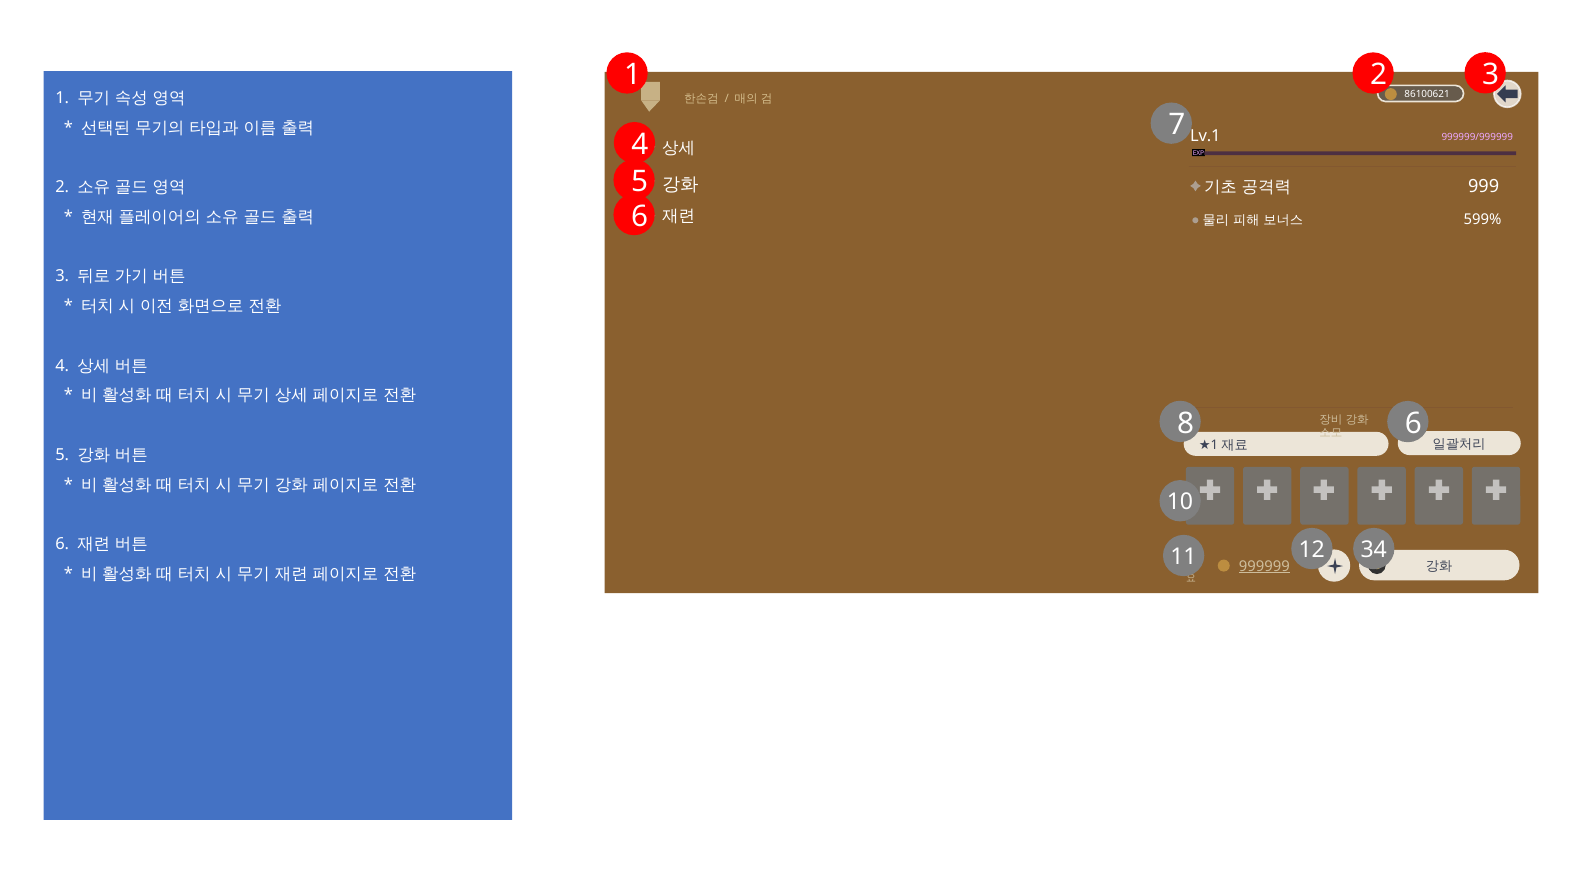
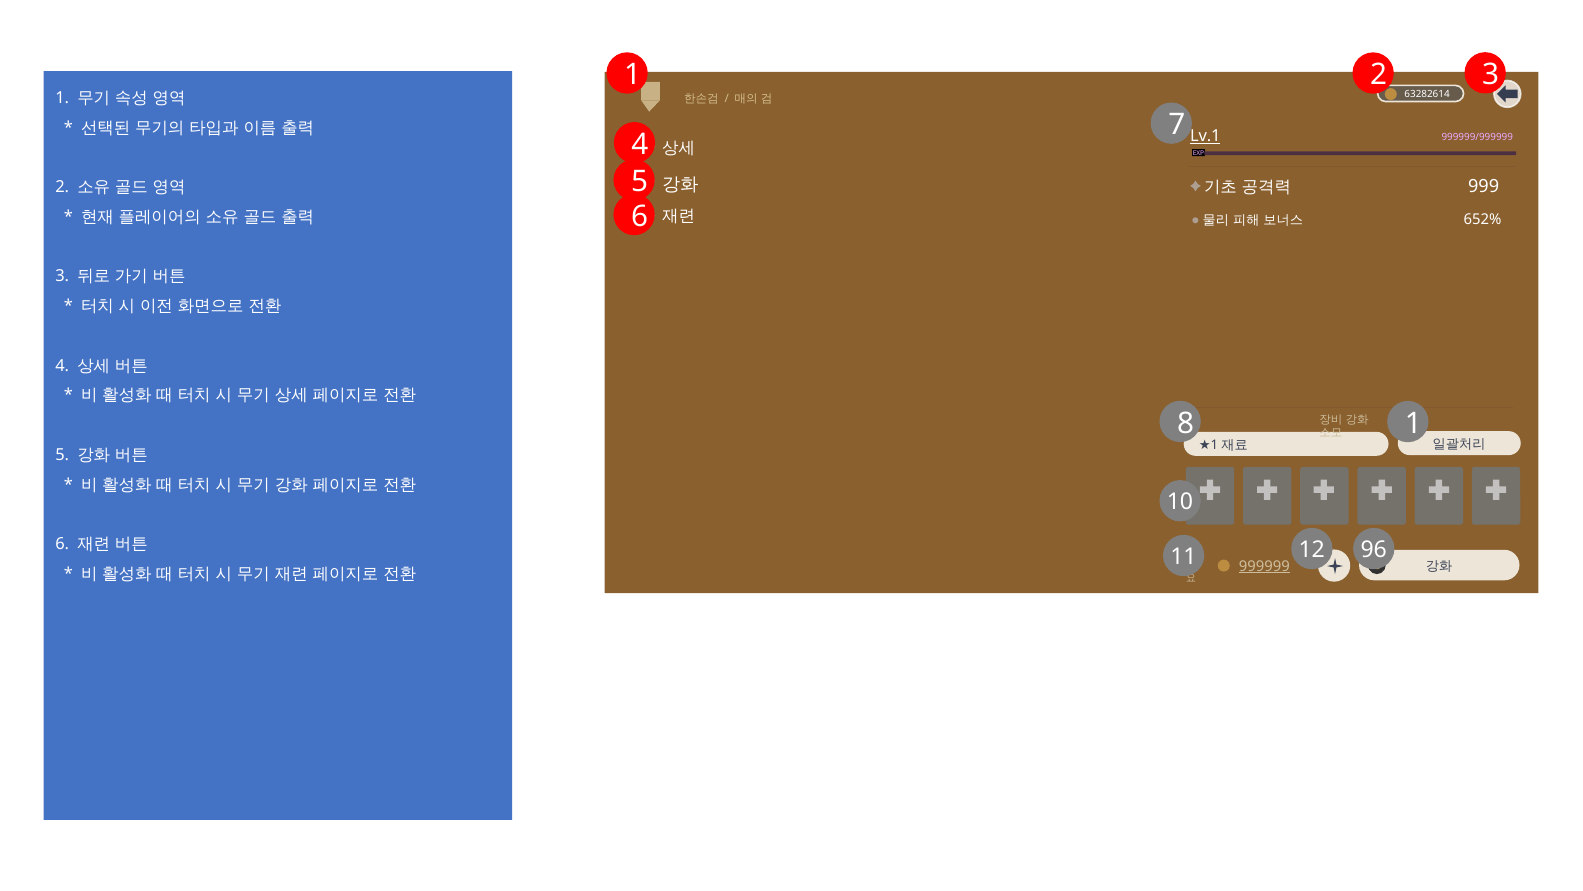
86100621: 86100621 -> 63282614 (1427, 94)
Lv.1 underline: none -> present (1205, 136)
599%: 599% -> 652% (1482, 220)
8 6: 6 -> 1 (1413, 423)
34: 34 -> 96 (1374, 550)
